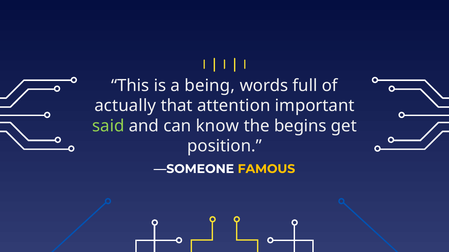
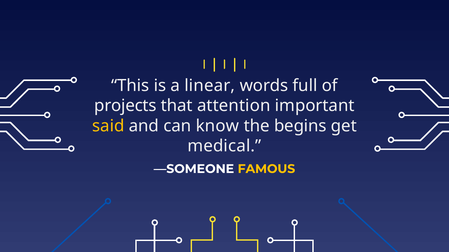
being: being -> linear (210, 86)
actually: actually -> projects (125, 106)
said colour: light green -> yellow (108, 126)
position: position -> medical (224, 146)
